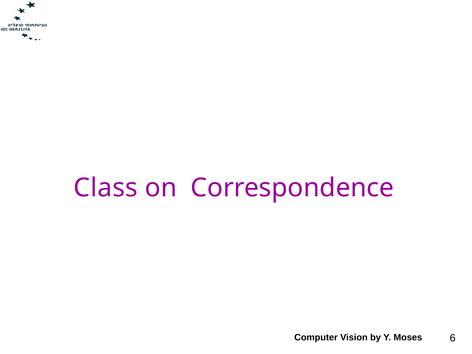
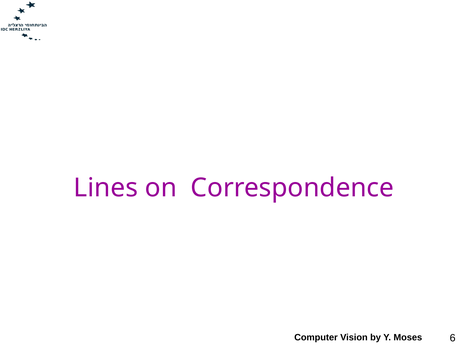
Class: Class -> Lines (106, 188)
